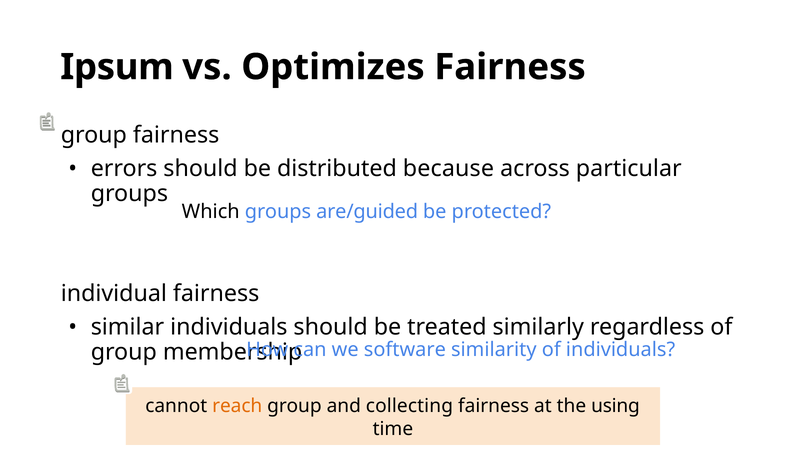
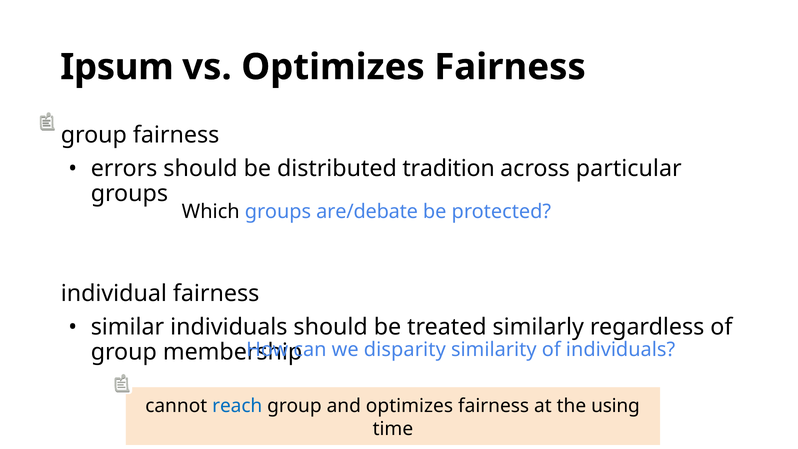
because: because -> tradition (449, 168)
are/guided: are/guided -> are/debate (367, 212)
software: software -> disparity (405, 350)
reach colour: orange -> blue (237, 406)
and collecting: collecting -> optimizes (409, 406)
